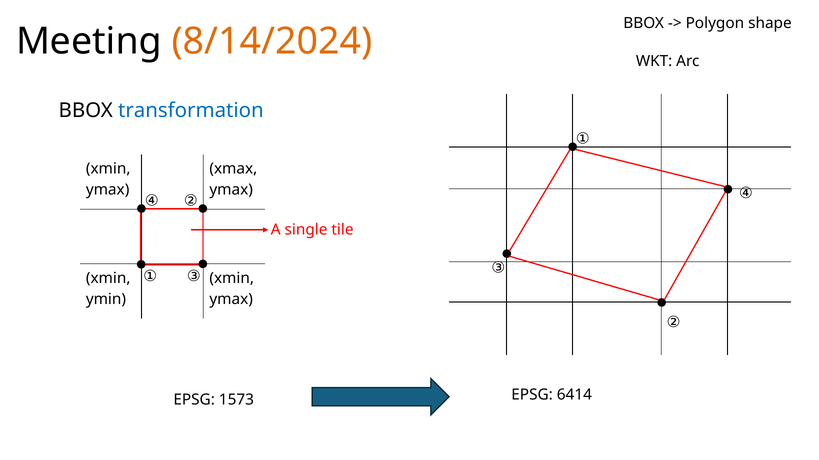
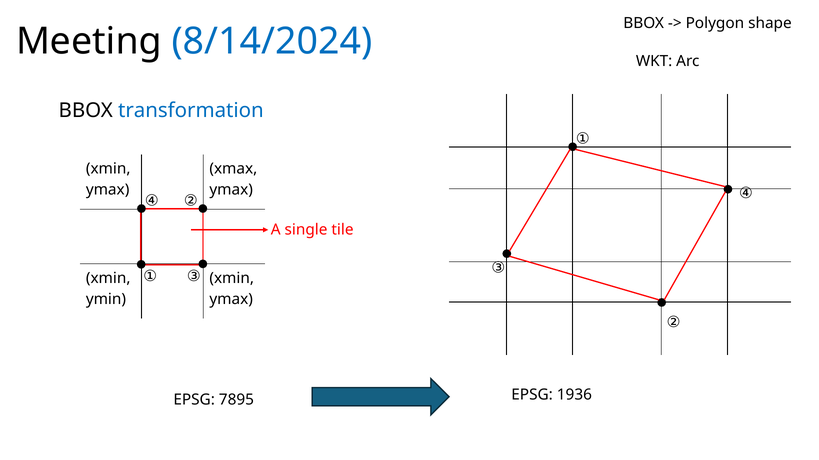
8/14/2024 colour: orange -> blue (272, 41)
1573: 1573 -> 7895 (236, 400)
6414: 6414 -> 1936 (574, 395)
